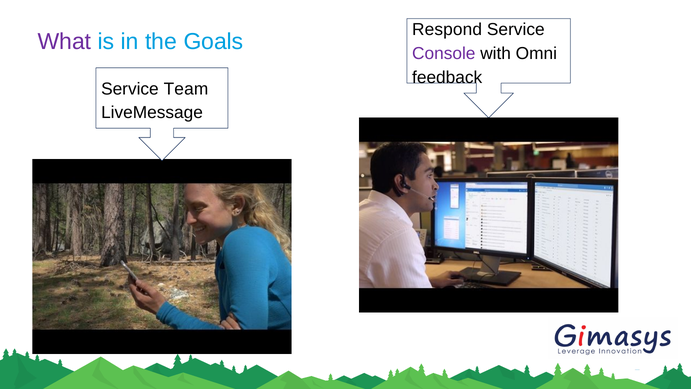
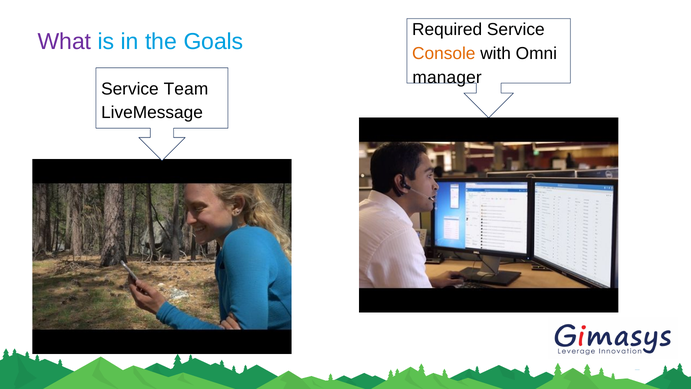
Respond: Respond -> Required (447, 30)
Console colour: purple -> orange (444, 54)
feedback: feedback -> manager (447, 77)
